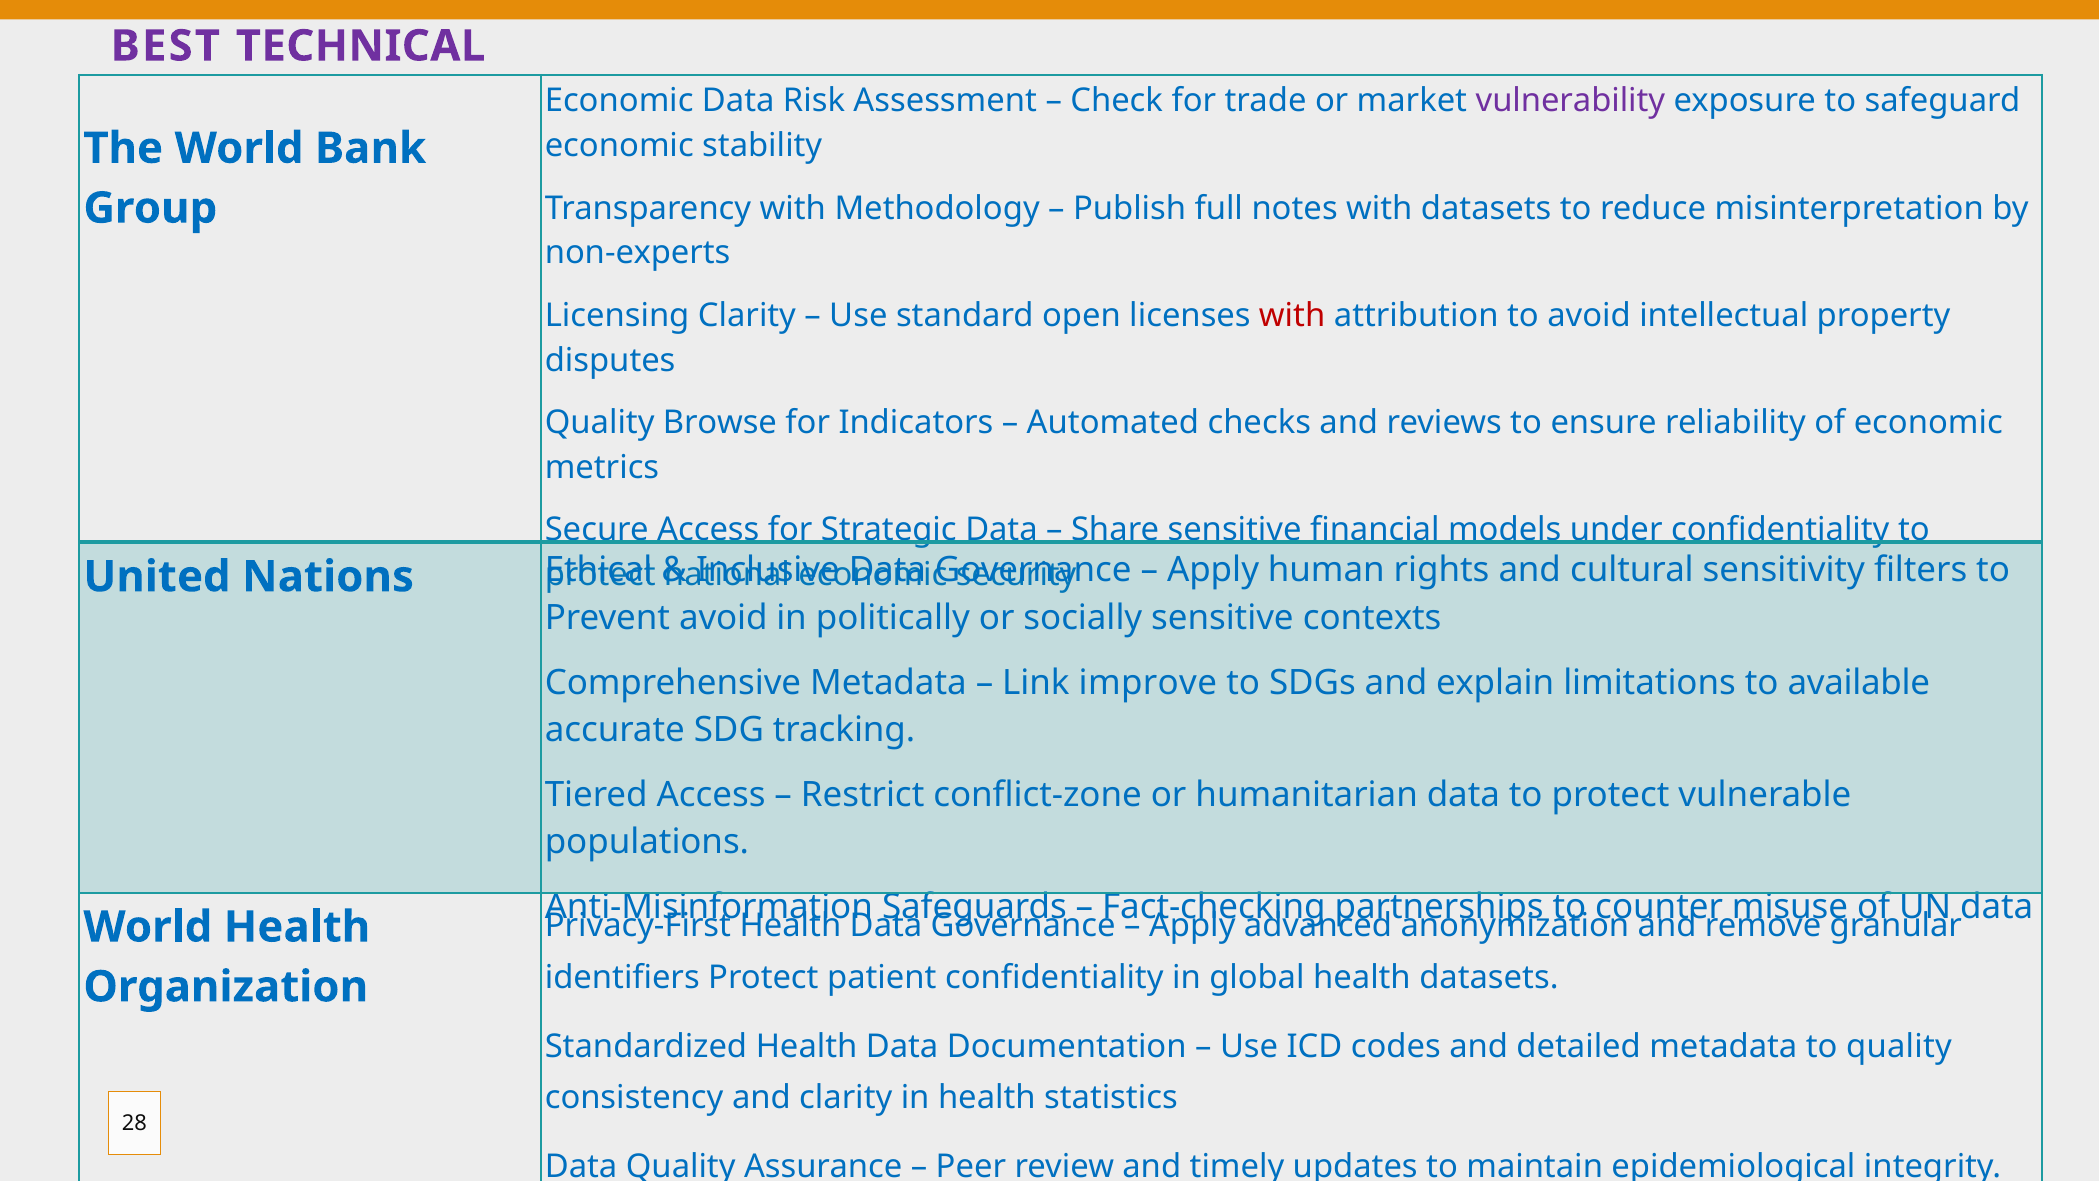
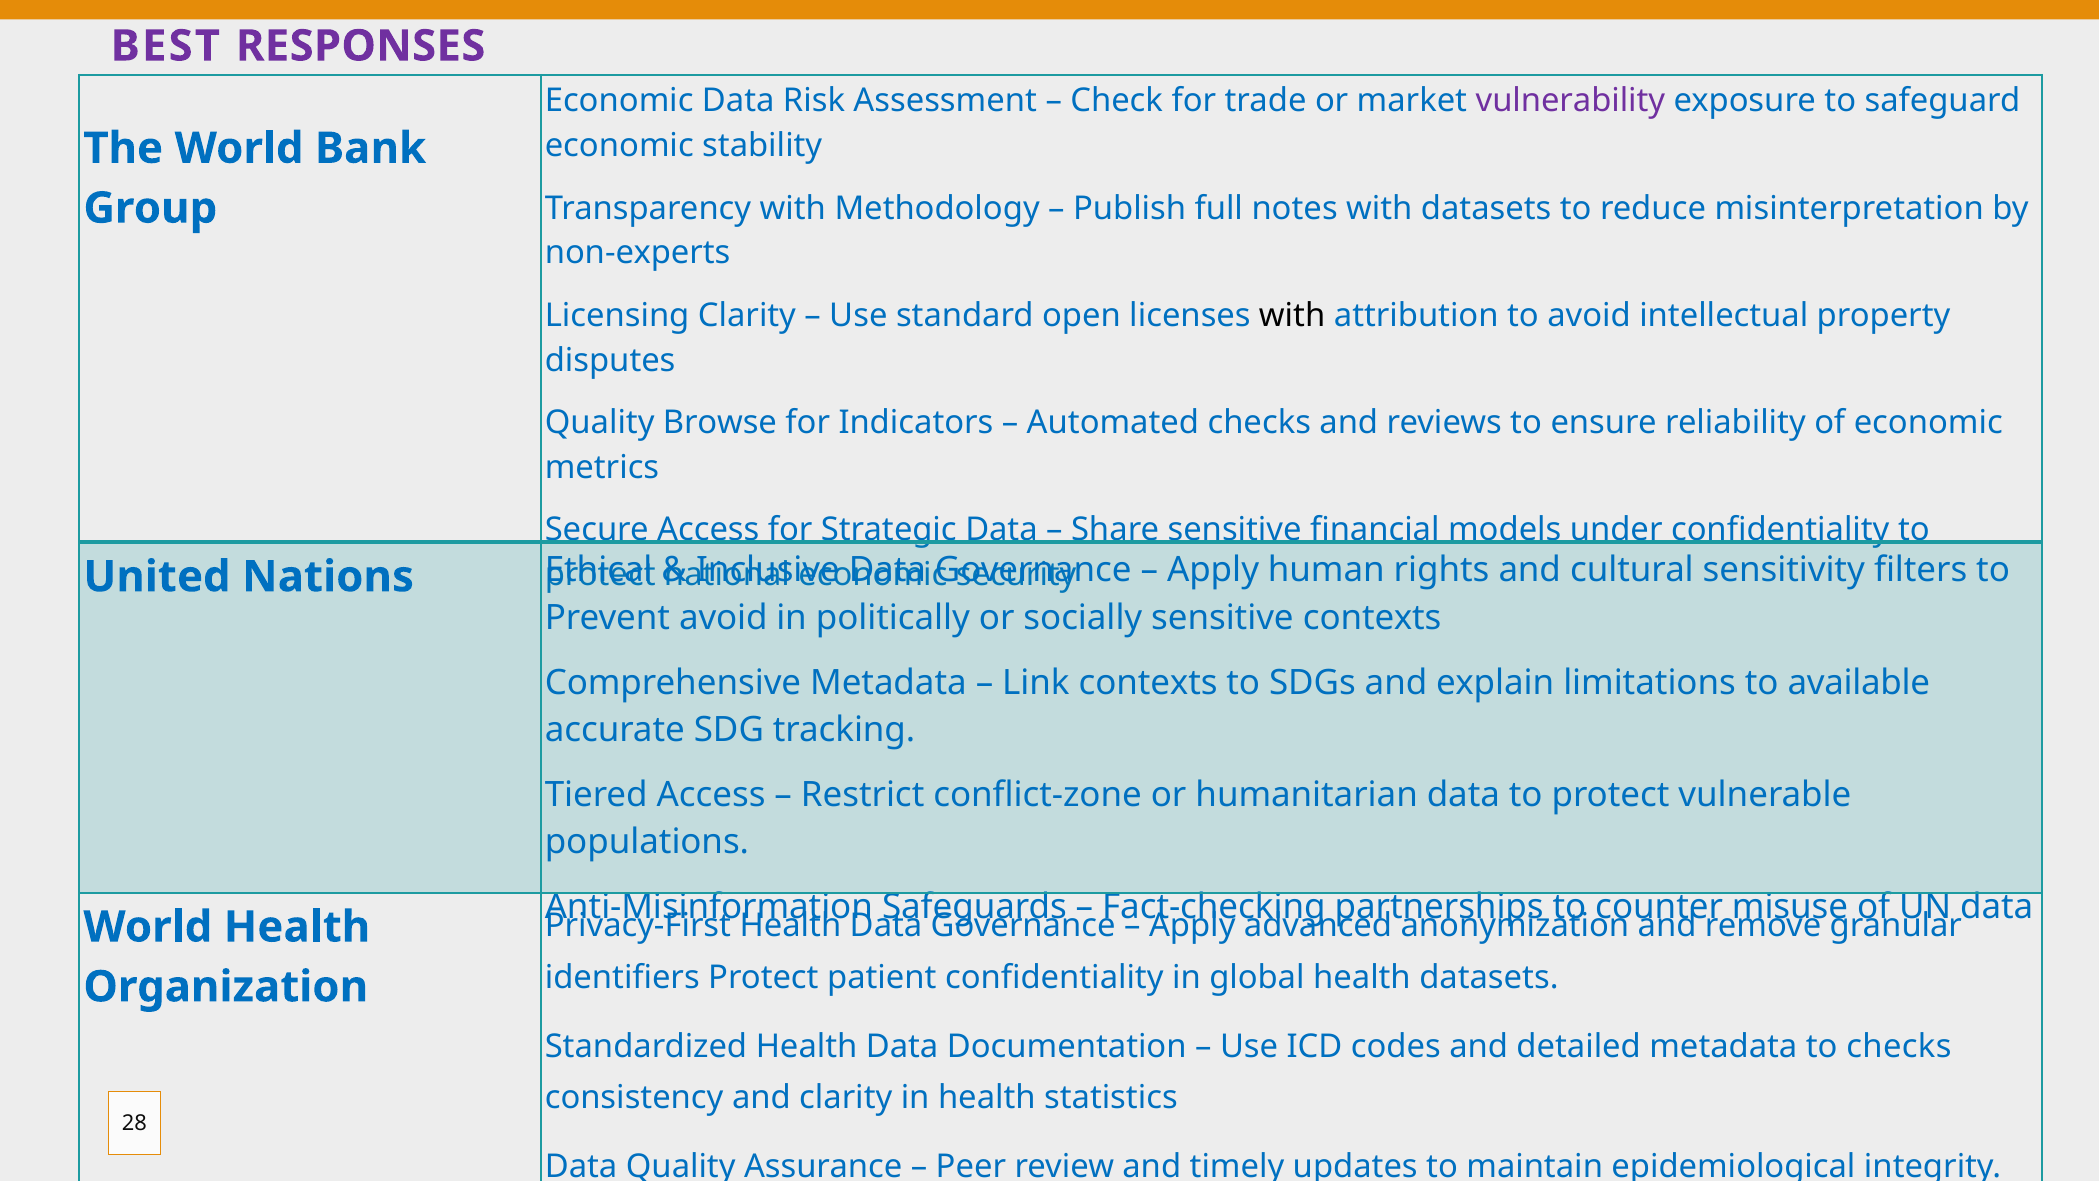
BEST TECHNICAL: TECHNICAL -> RESPONSES (361, 46)
with colour: red -> black (1292, 315)
Link improve: improve -> contexts (1148, 682)
to quality: quality -> checks (1899, 1046)
